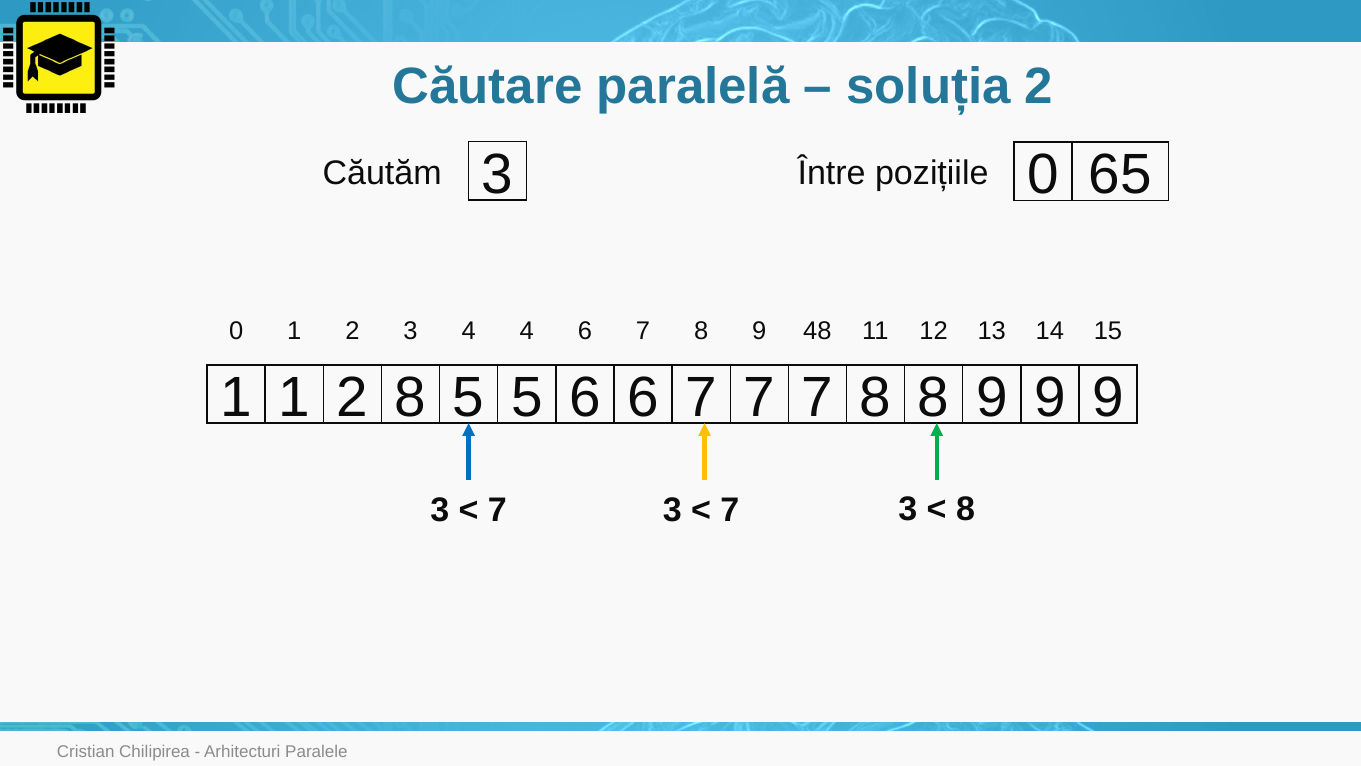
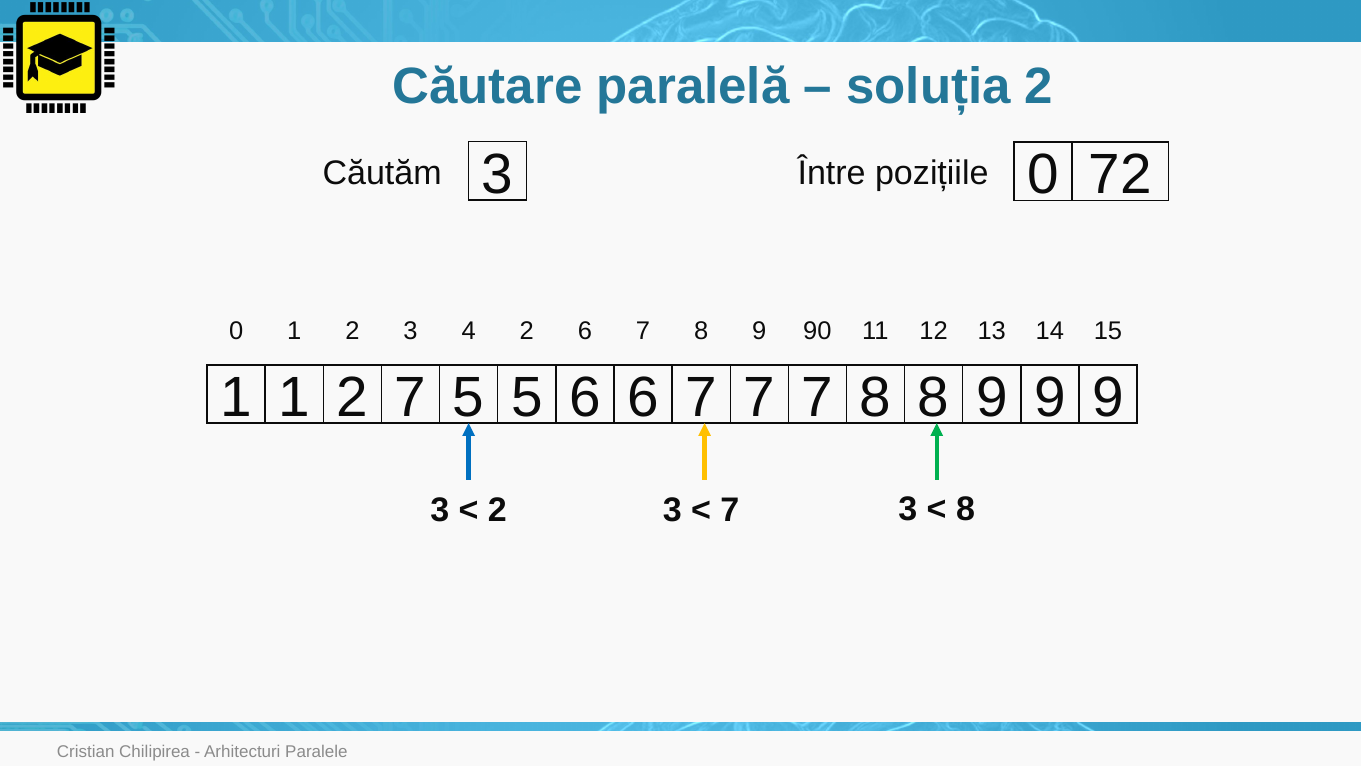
65: 65 -> 72 (1120, 175)
4 4: 4 -> 2 (527, 330)
48: 48 -> 90 (817, 330)
2 8: 8 -> 7 (411, 398)
7: 7 -> 2 (497, 510)
